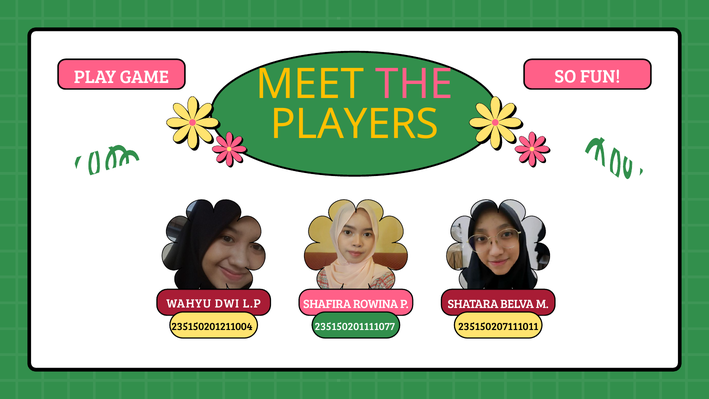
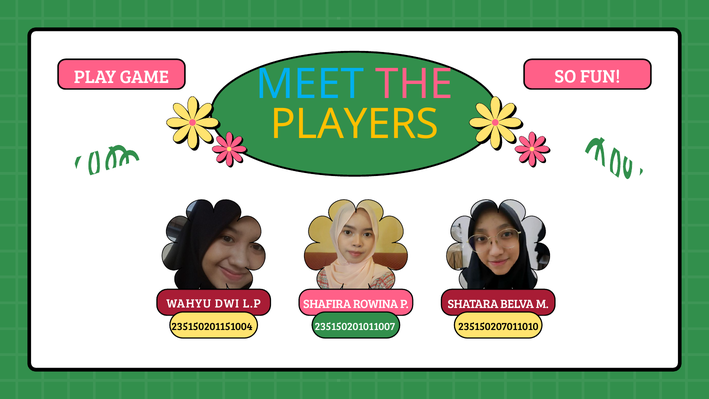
MEET colour: yellow -> light blue (310, 84)
235150201211004: 235150201211004 -> 235150201151004 (212, 326)
235150201111077: 235150201111077 -> 235150201011007 (355, 326)
235150207111011: 235150207111011 -> 235150207011010 (498, 326)
